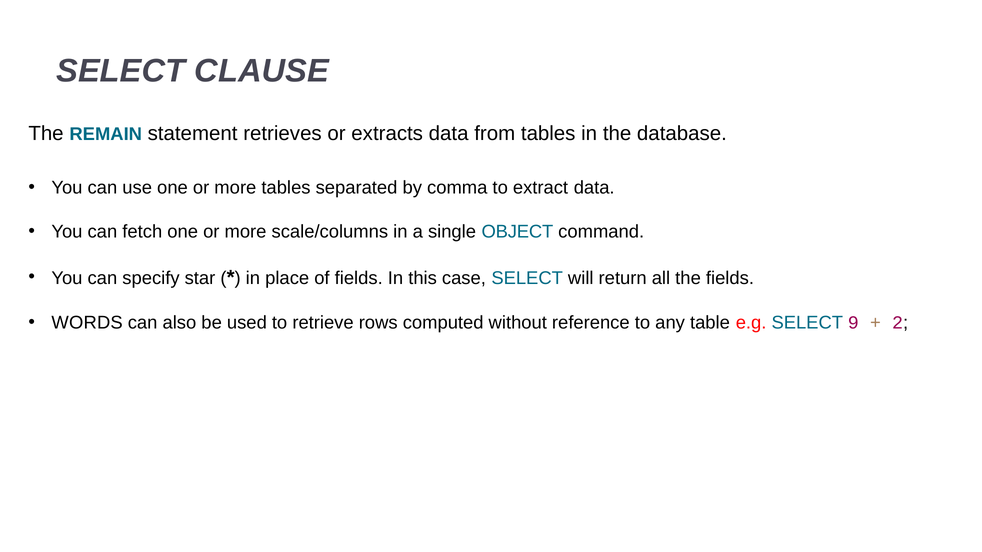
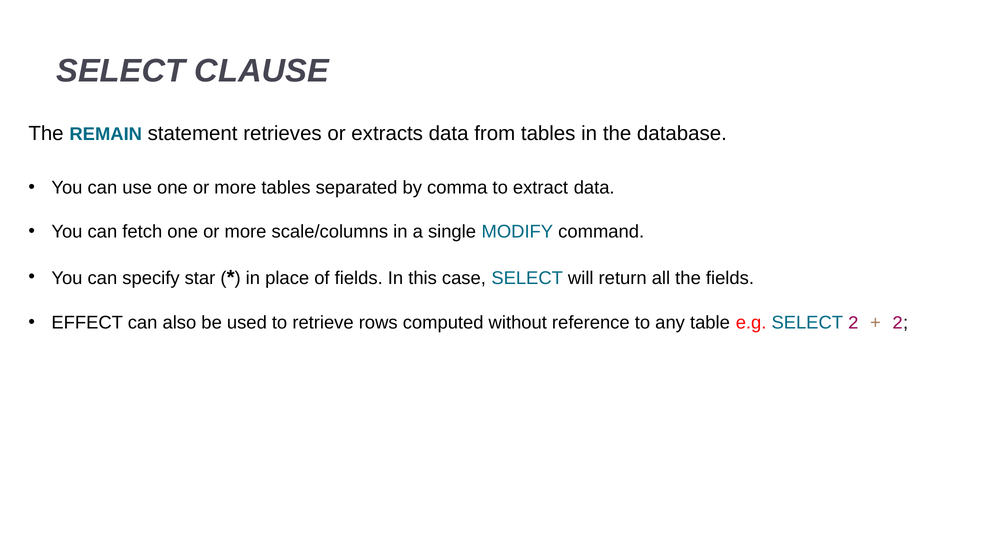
OBJECT: OBJECT -> MODIFY (517, 232)
WORDS: WORDS -> EFFECT (87, 323)
SELECT 9: 9 -> 2 (853, 323)
